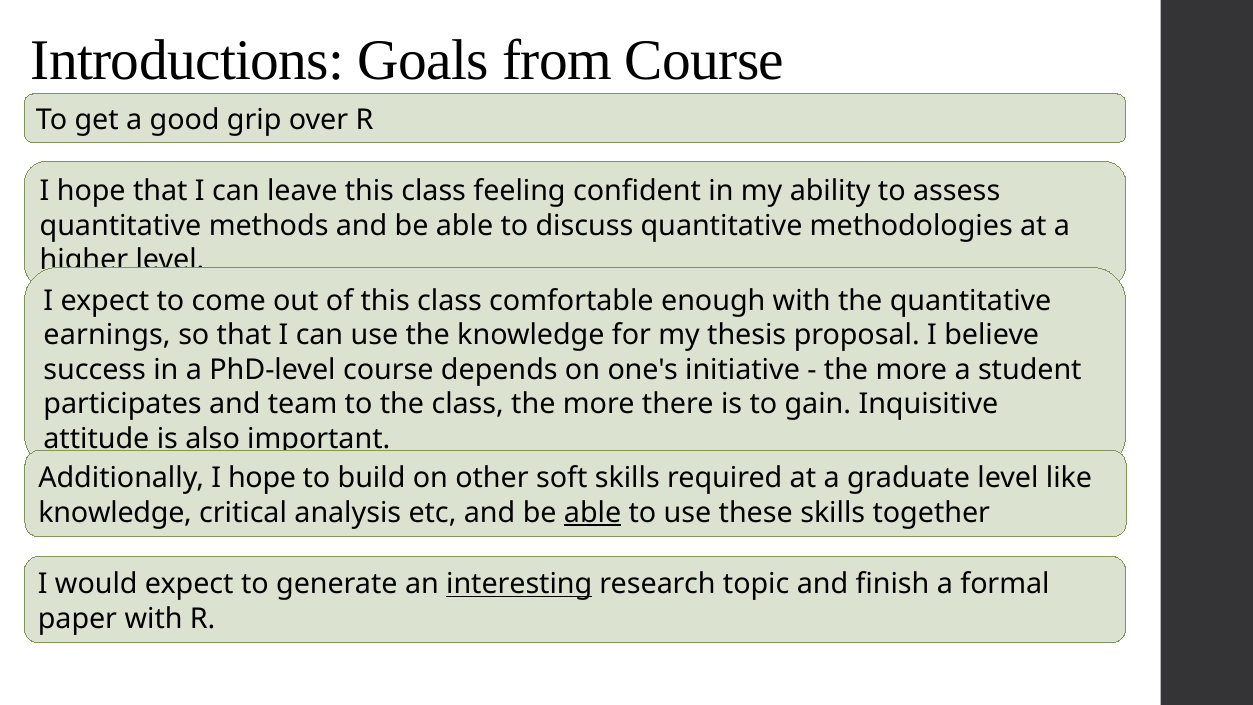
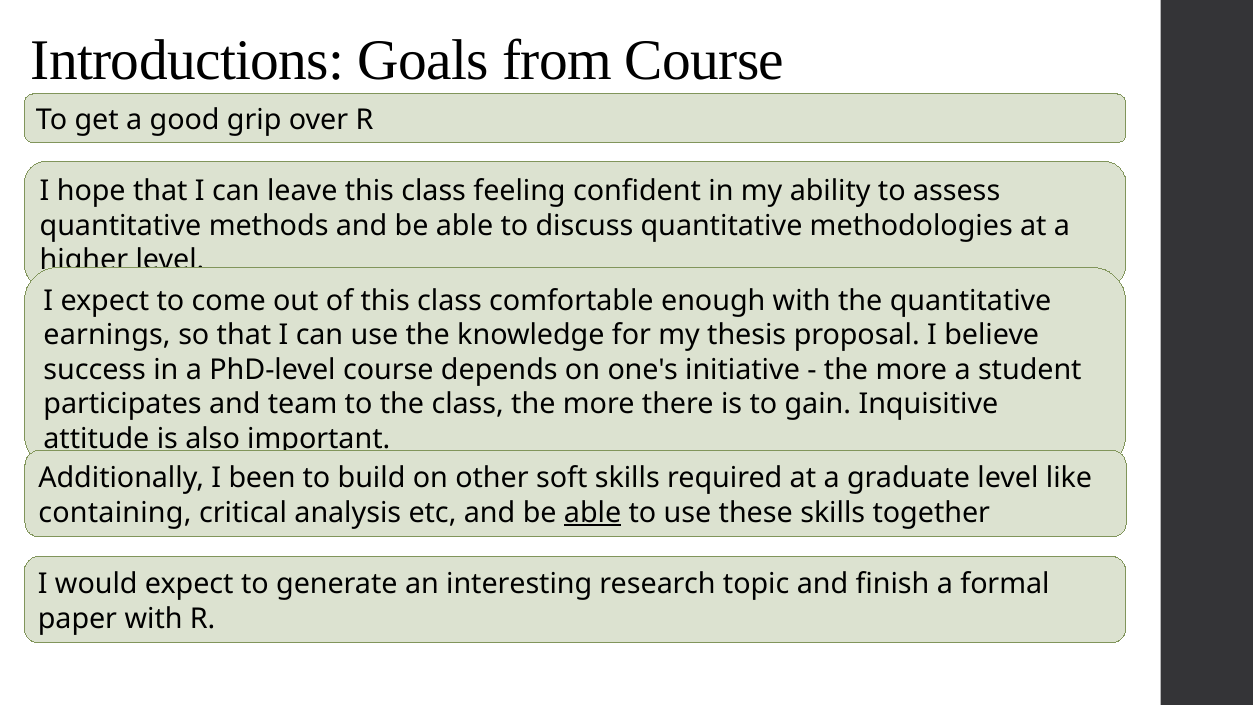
Additionally I hope: hope -> been (262, 478)
knowledge: knowledge -> containing (115, 513)
interesting underline: present -> none (519, 584)
